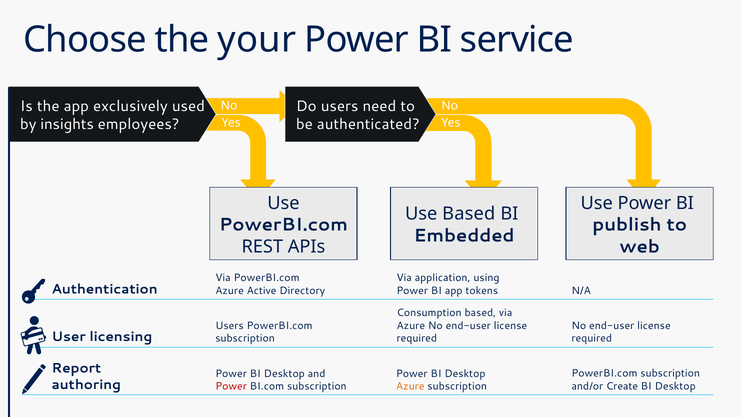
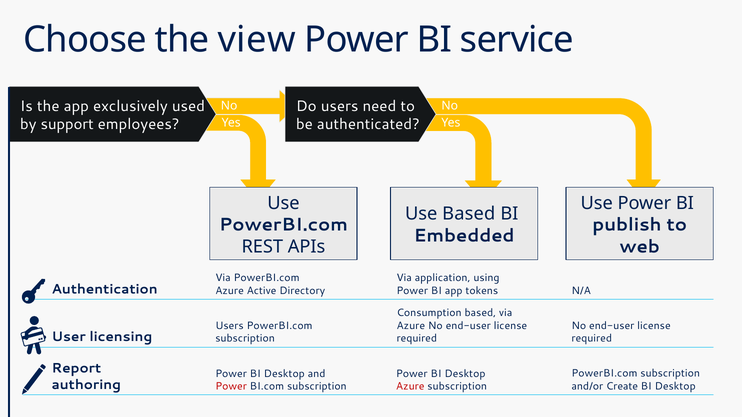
your: your -> view (257, 40)
insights: insights -> support (67, 124)
Azure colour: orange -> red (410, 387)
